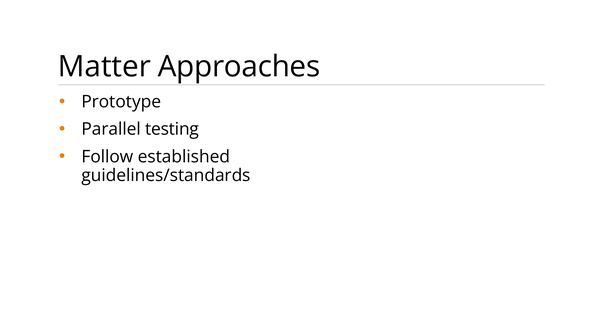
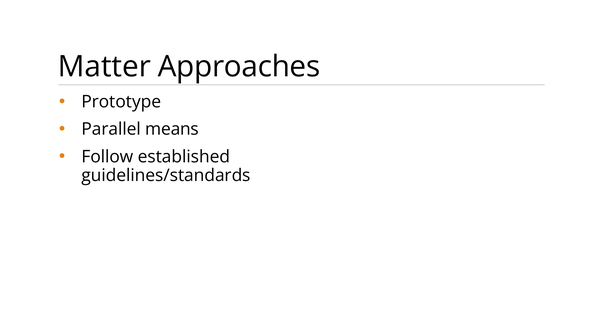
testing: testing -> means (172, 129)
